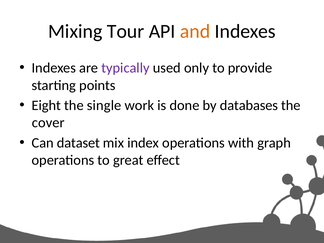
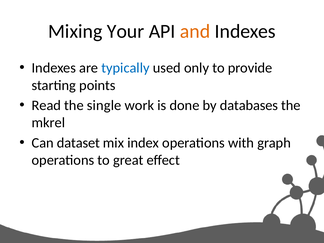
Tour: Tour -> Your (126, 31)
typically colour: purple -> blue (125, 68)
Eight: Eight -> Read (46, 105)
cover: cover -> mkrel (48, 123)
